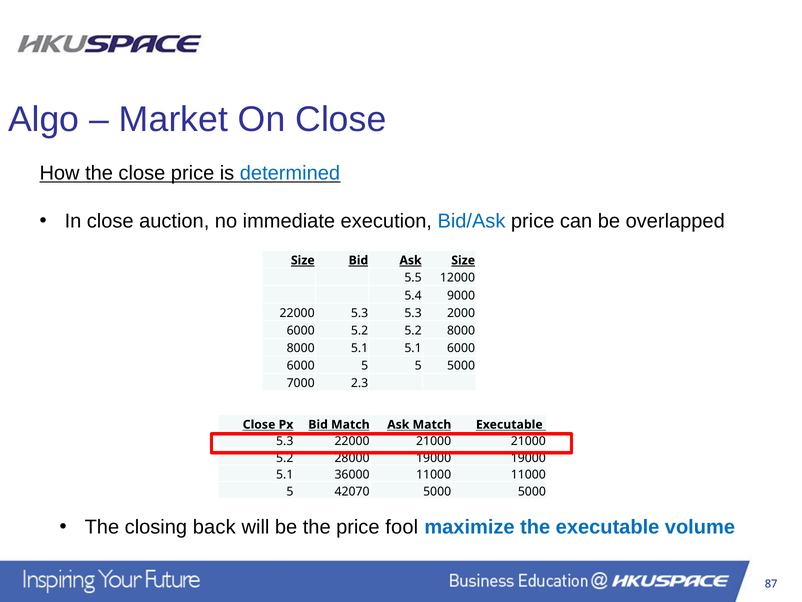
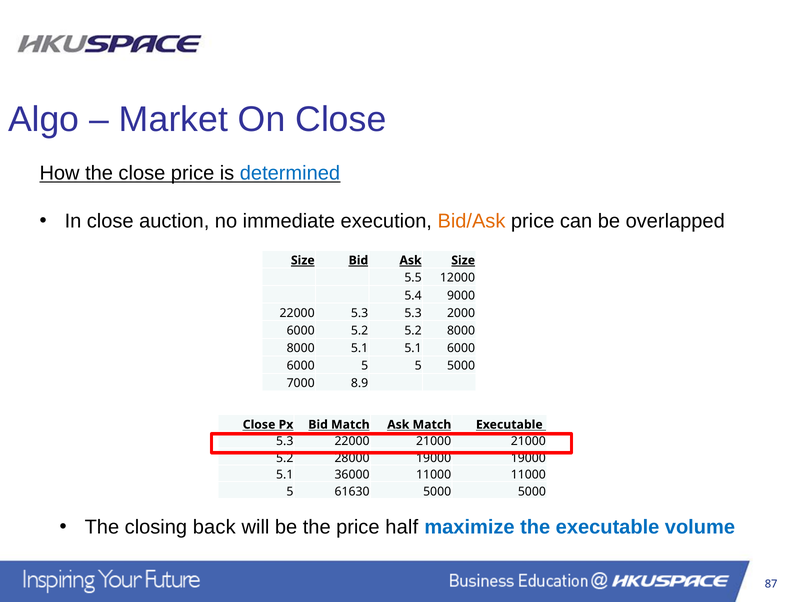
Bid/Ask colour: blue -> orange (471, 221)
2.3: 2.3 -> 8.9 (360, 383)
42070: 42070 -> 61630 (352, 491)
fool: fool -> half (402, 527)
